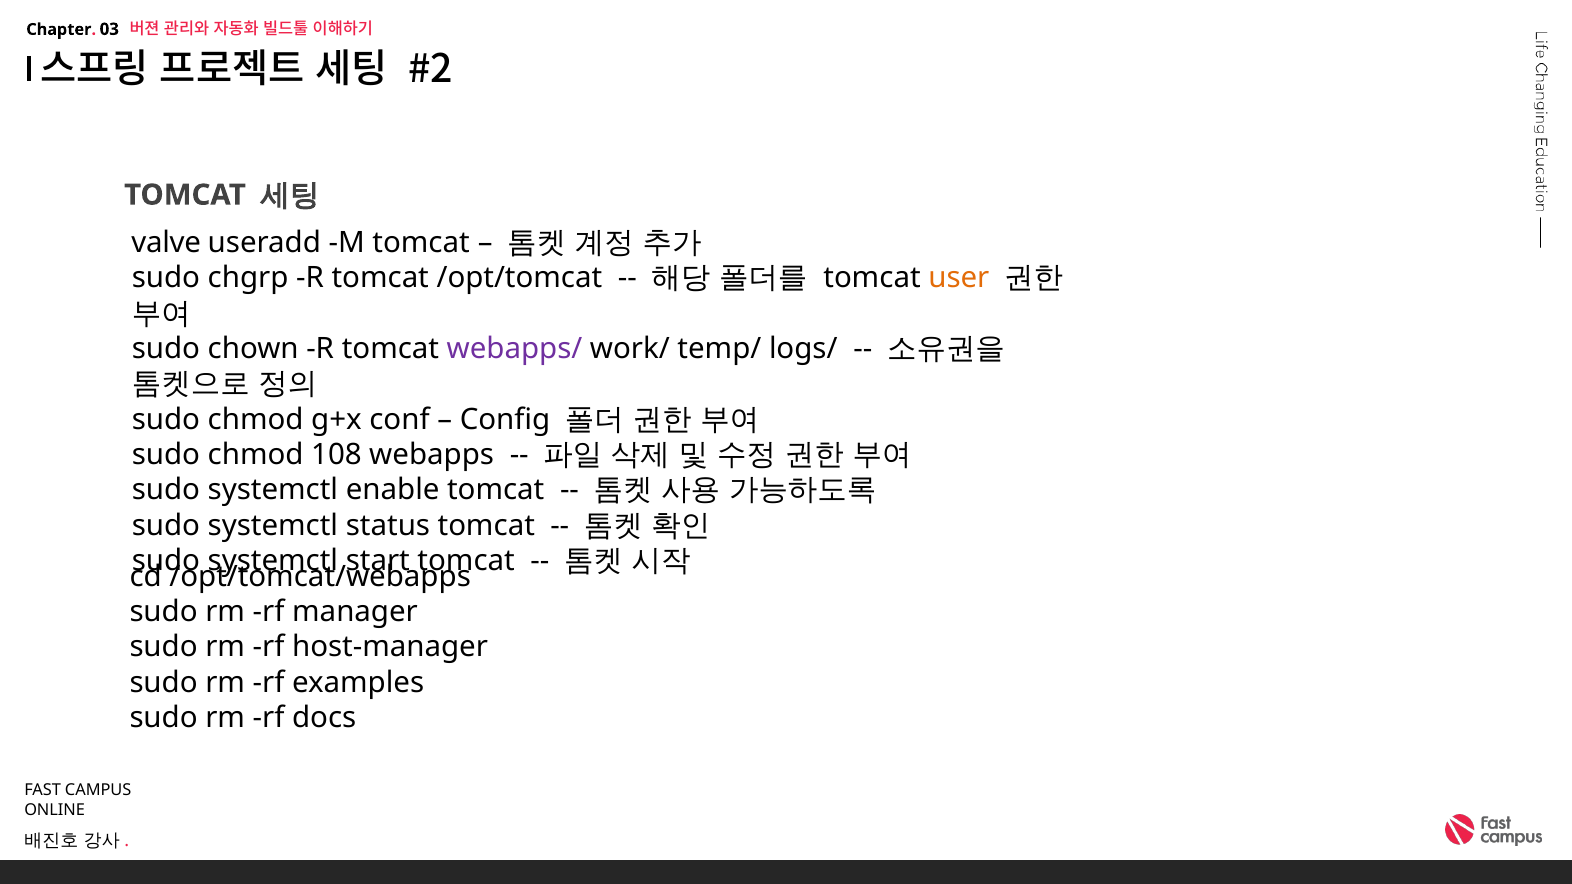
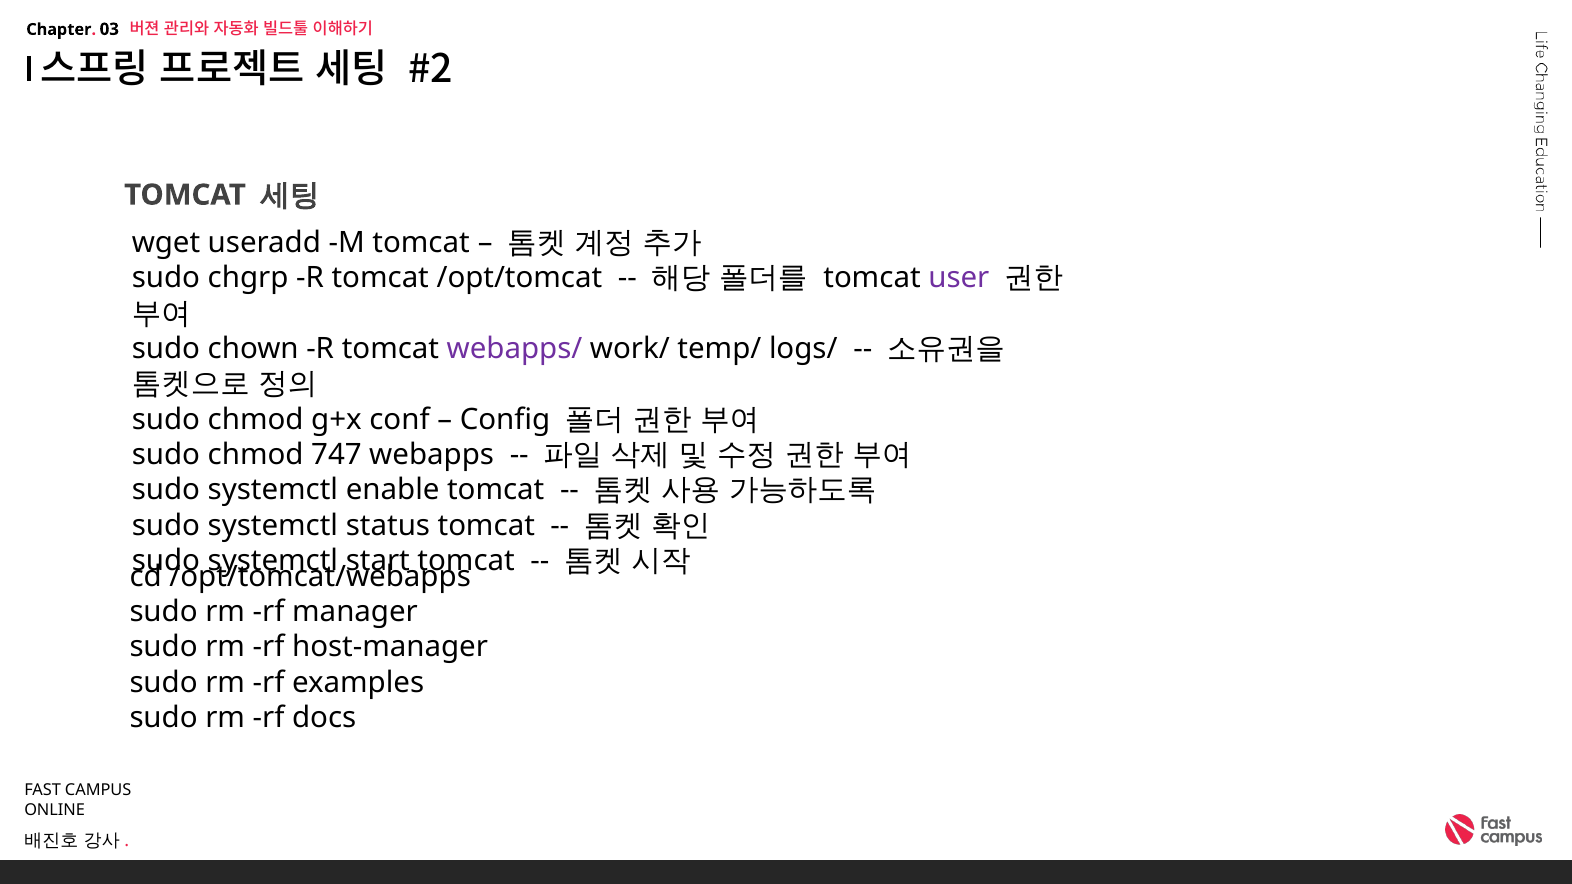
valve: valve -> wget (166, 243)
user colour: orange -> purple (959, 278)
108: 108 -> 747 (336, 455)
